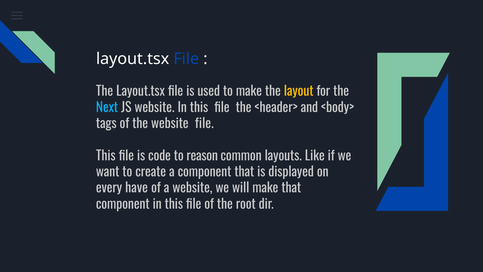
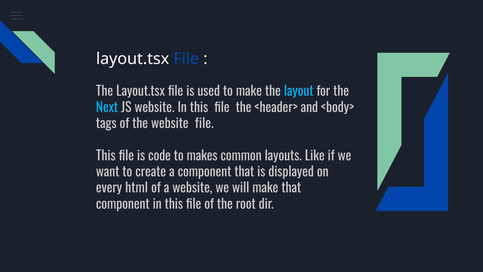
layout colour: yellow -> light blue (299, 91)
reason: reason -> makes (202, 156)
have: have -> html (137, 188)
